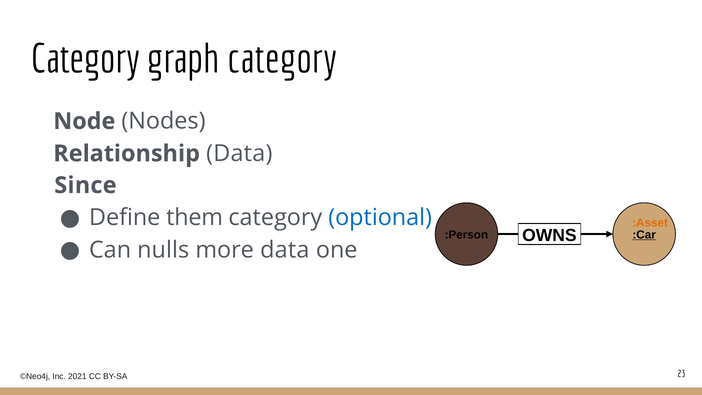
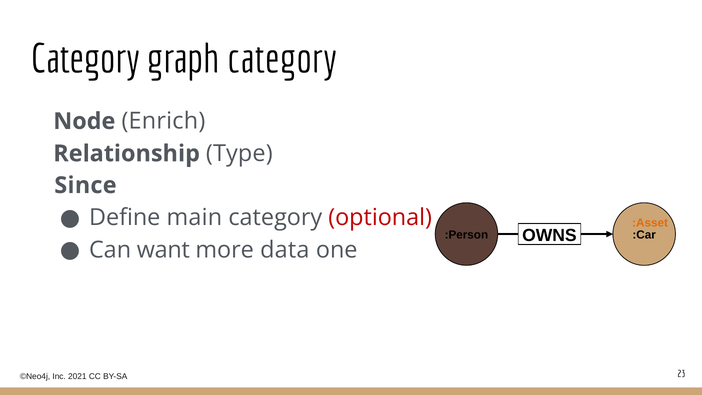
Nodes: Nodes -> Enrich (163, 121)
Relationship Data: Data -> Type (239, 154)
them: them -> main (194, 218)
optional colour: blue -> red (380, 218)
:Car underline: present -> none (644, 235)
nulls: nulls -> want (163, 250)
